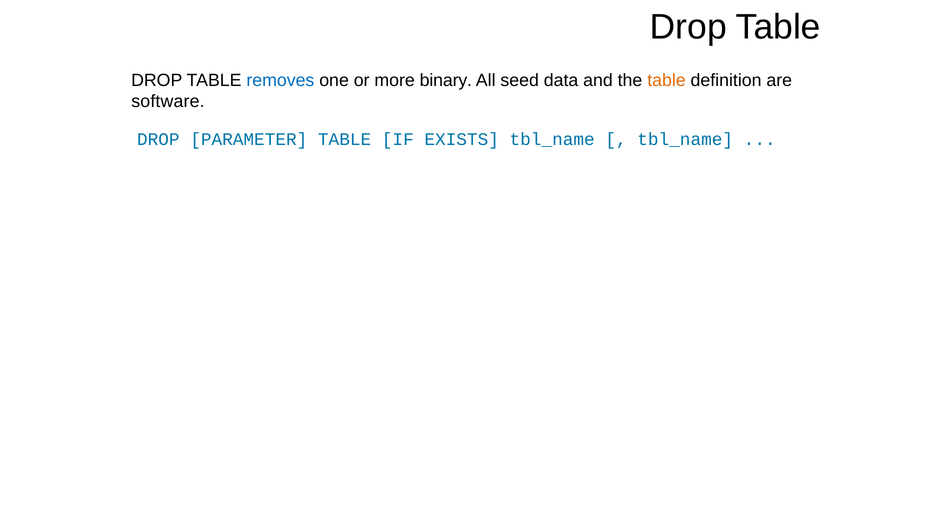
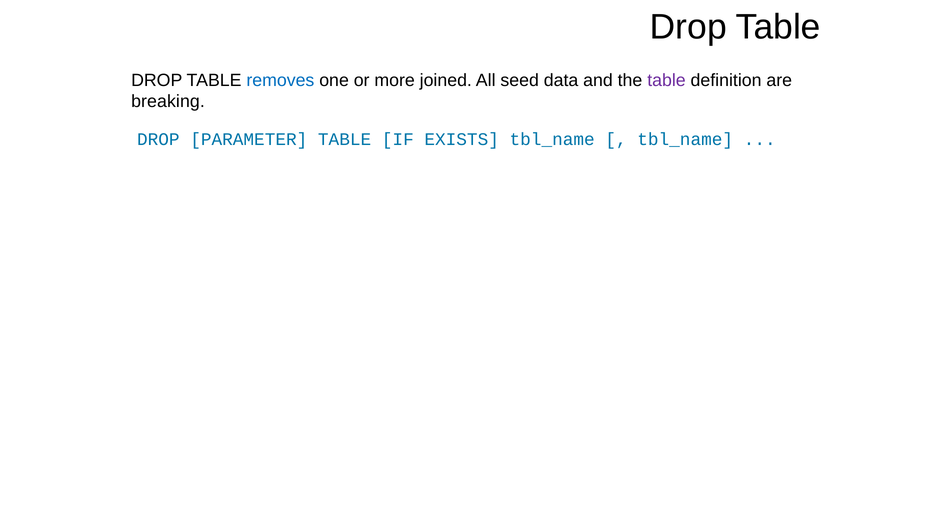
binary: binary -> joined (446, 80)
table colour: orange -> purple (666, 80)
software: software -> breaking (168, 102)
